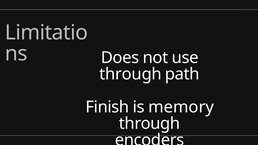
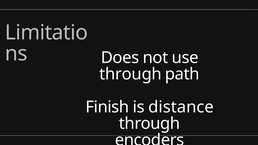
memory: memory -> distance (181, 107)
